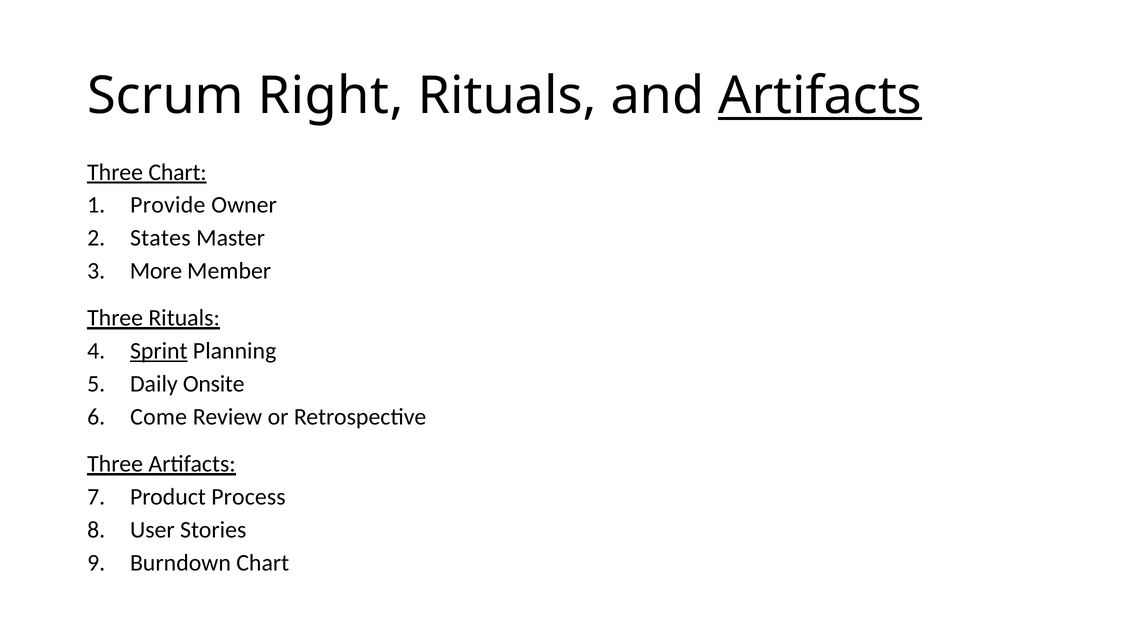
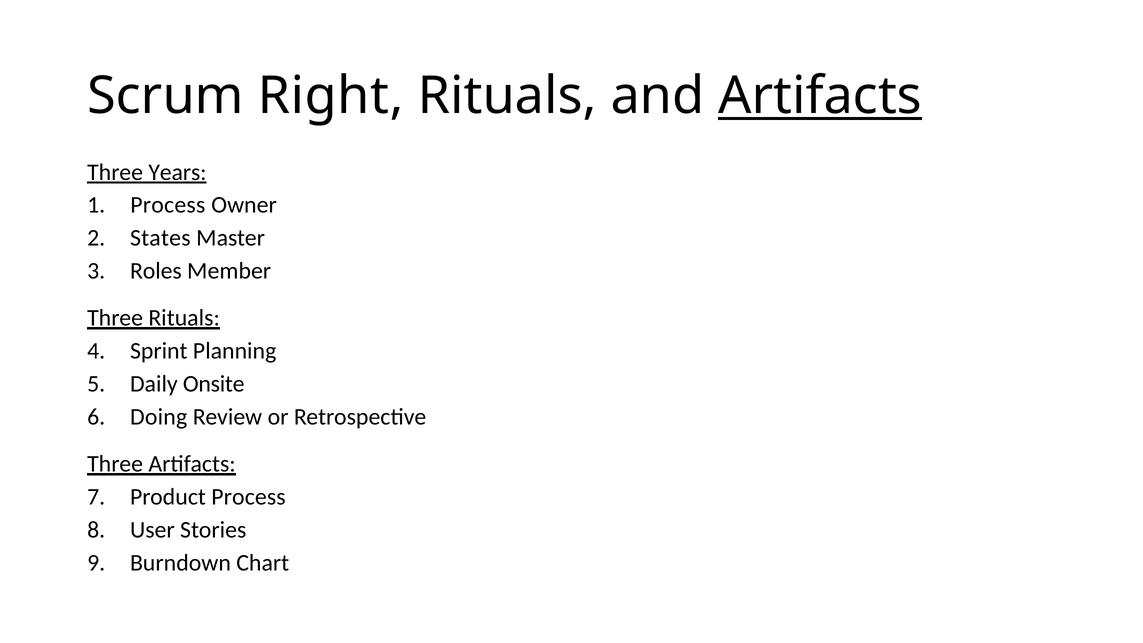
Three Chart: Chart -> Years (177, 172)
Provide: Provide -> Process (168, 205)
More: More -> Roles (156, 271)
Sprint underline: present -> none (159, 351)
Come: Come -> Doing (159, 417)
